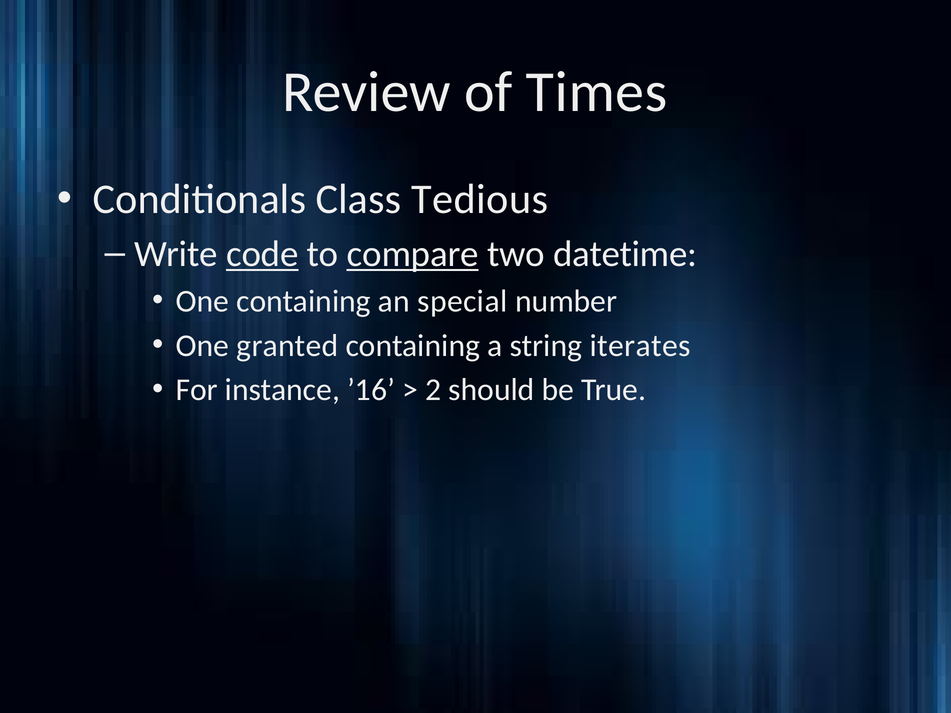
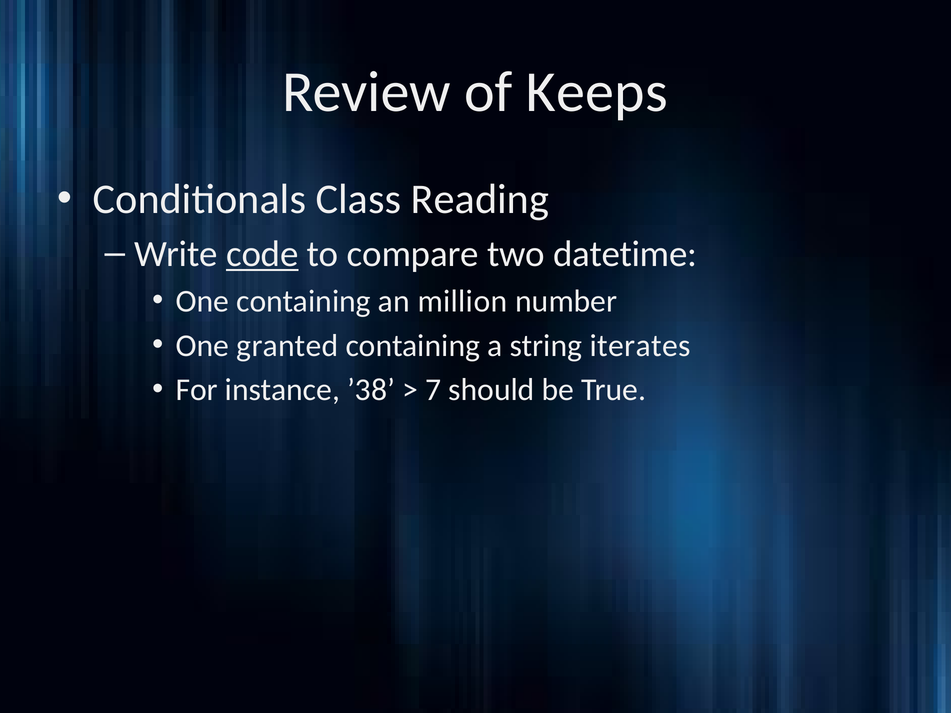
Times: Times -> Keeps (597, 92)
Tedious: Tedious -> Reading (480, 200)
compare underline: present -> none (413, 254)
special: special -> million (462, 301)
’16: ’16 -> ’38 (371, 390)
2: 2 -> 7 (433, 390)
